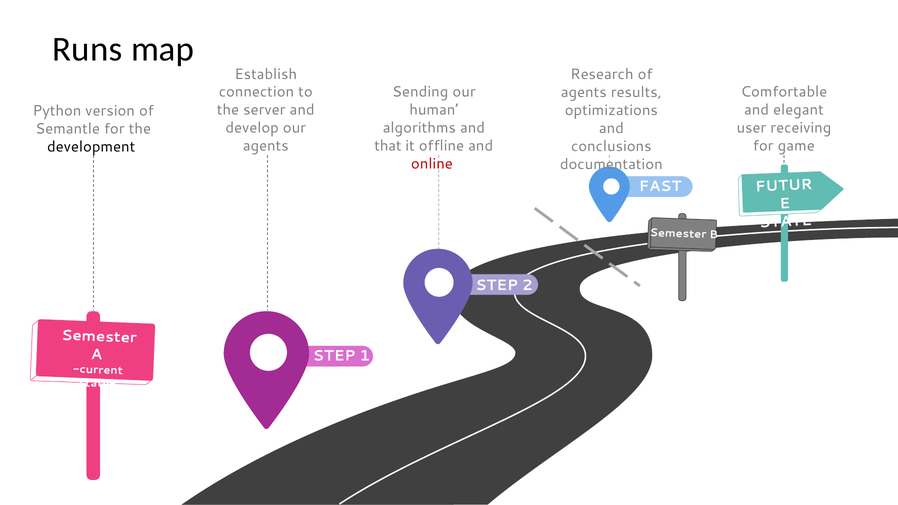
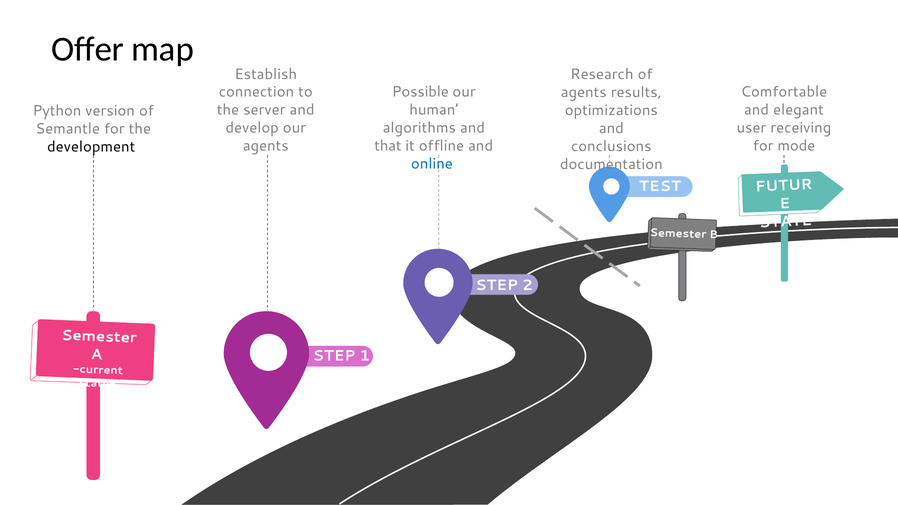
Runs: Runs -> Offer (88, 49)
Sending: Sending -> Possible (420, 92)
game: game -> mode (796, 146)
online colour: red -> blue (432, 164)
FAST: FAST -> TEST (660, 187)
